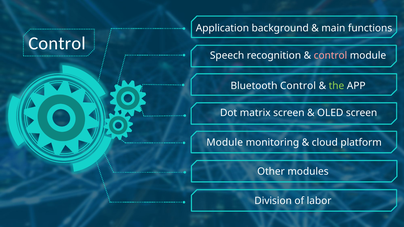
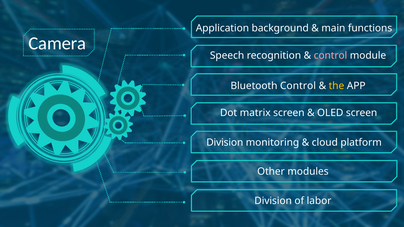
Control: Control -> Camera (57, 43)
the colour: light green -> yellow (336, 86)
Module: Module -> Division (225, 143)
